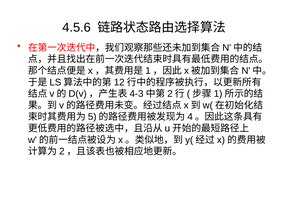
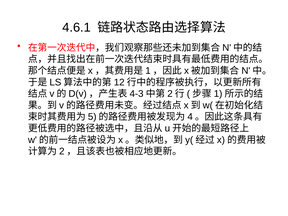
4.5.6: 4.5.6 -> 4.6.1 (77, 28)
